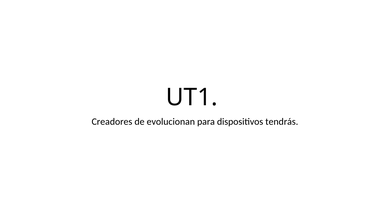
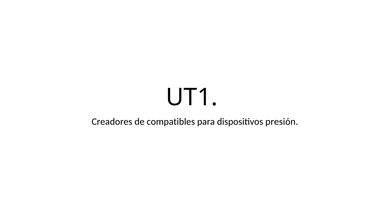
evolucionan: evolucionan -> compatibles (171, 122)
tendrás: tendrás -> presión (282, 122)
